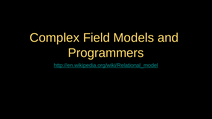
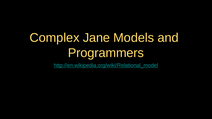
Field: Field -> Jane (96, 38)
